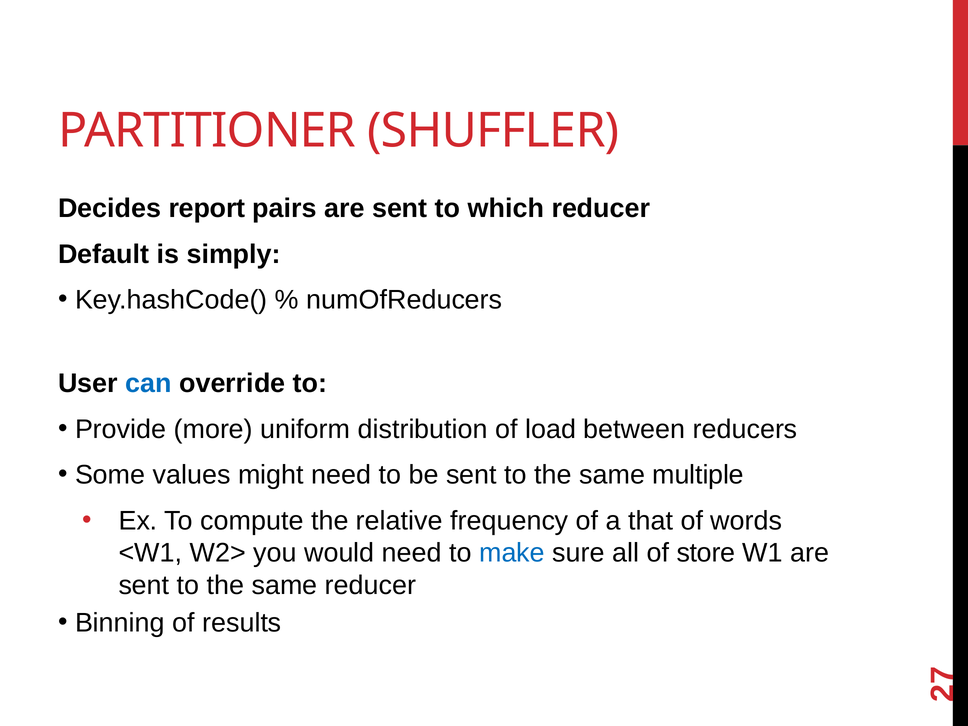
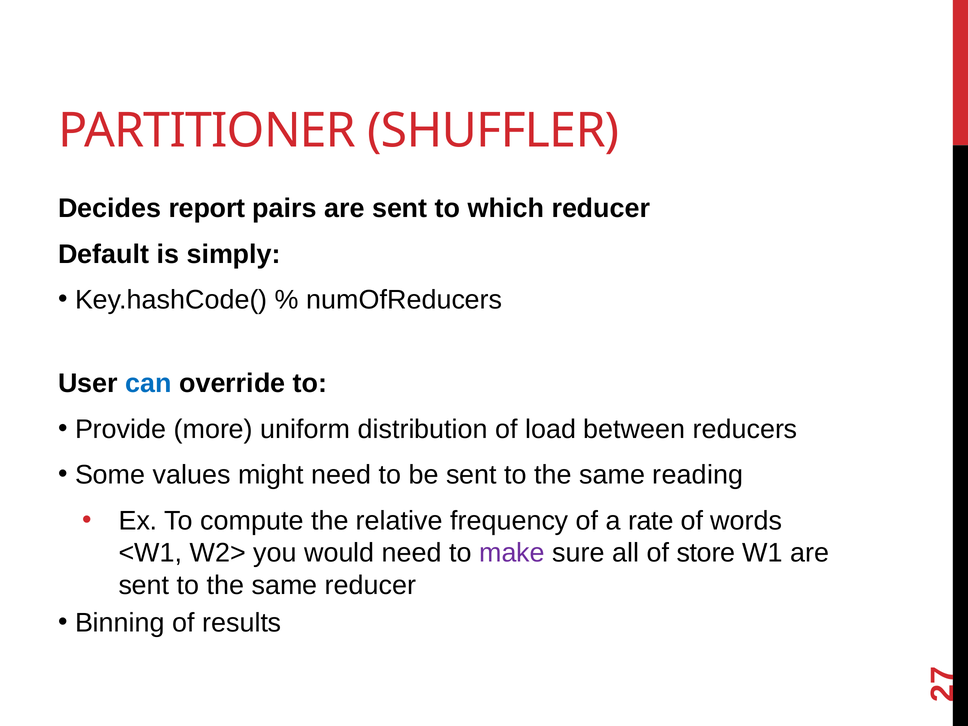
multiple: multiple -> reading (698, 475)
that: that -> rate (651, 521)
make colour: blue -> purple (512, 553)
